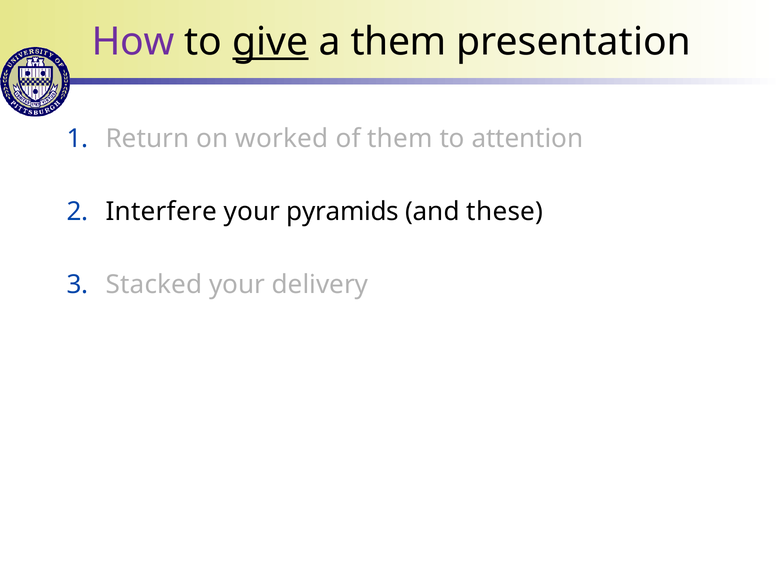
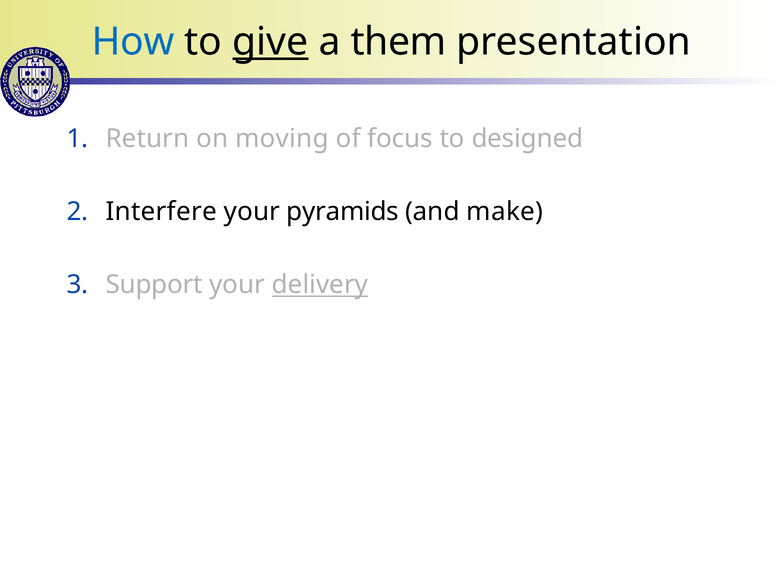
How colour: purple -> blue (133, 42)
worked: worked -> moving (282, 139)
of them: them -> focus (400, 139)
attention: attention -> designed (527, 139)
these: these -> make (505, 212)
Stacked: Stacked -> Support (154, 285)
delivery underline: none -> present (320, 285)
